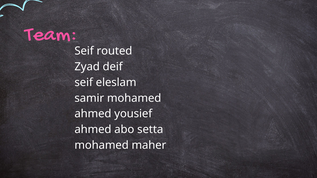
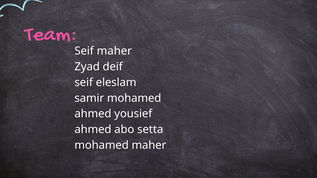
Seif routed: routed -> maher (114, 51)
